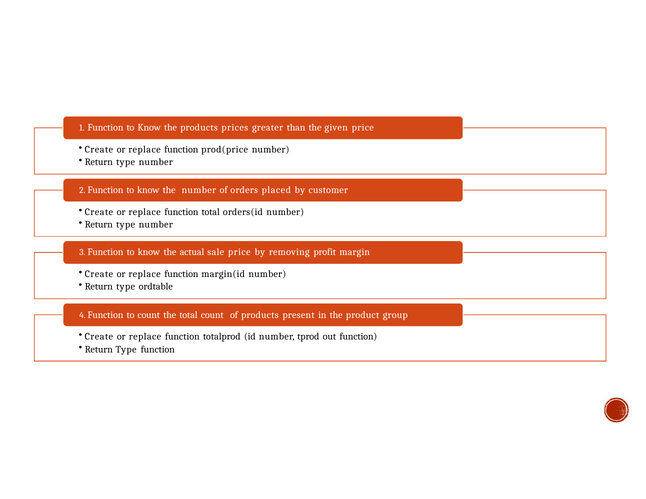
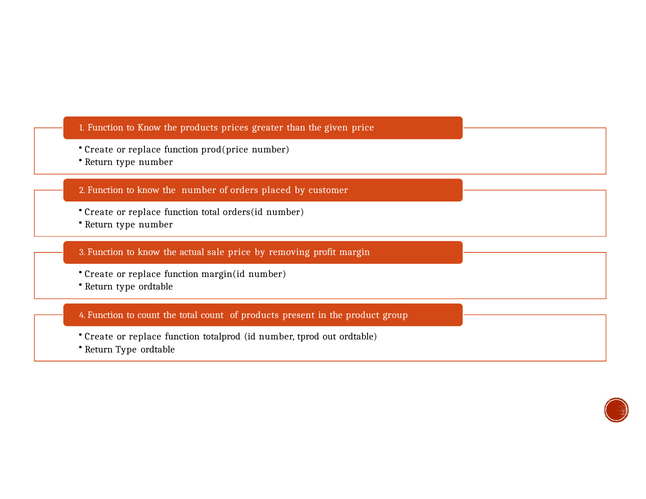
out function: function -> ordtable (358, 337)
function: function -> ordtable (158, 349)
